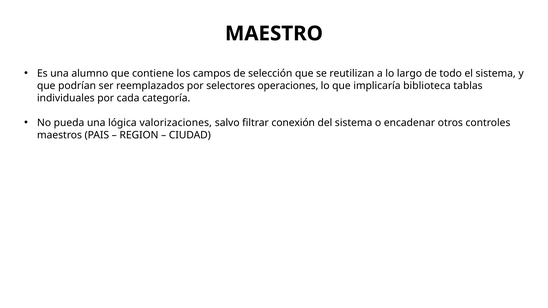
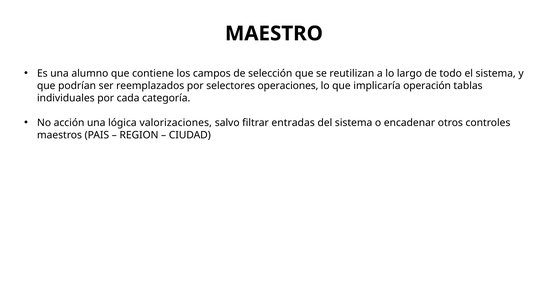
biblioteca: biblioteca -> operación (427, 86)
pueda: pueda -> acción (69, 123)
conexión: conexión -> entradas (293, 123)
